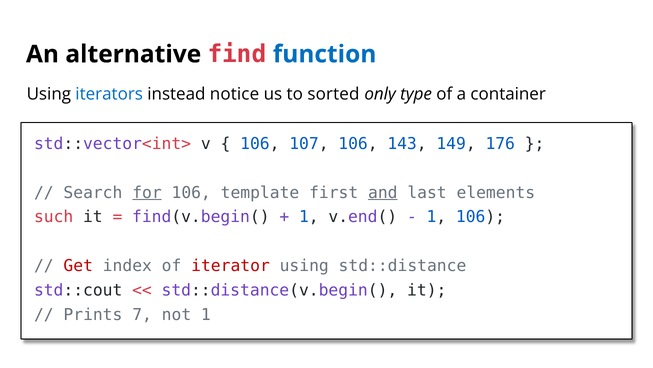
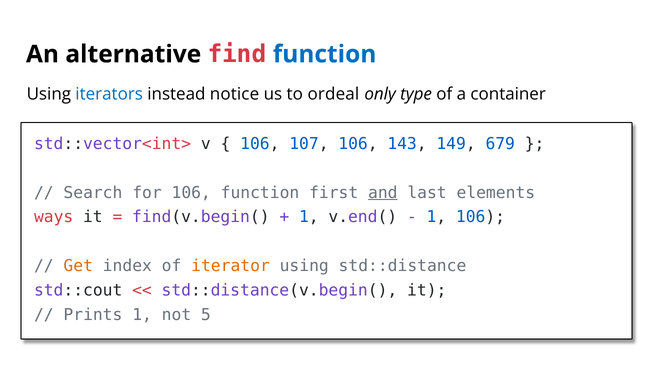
sorted: sorted -> ordeal (333, 94)
176: 176 -> 679 (500, 143)
for underline: present -> none (147, 192)
106 template: template -> function (260, 192)
such: such -> ways (54, 217)
Get colour: red -> orange (78, 266)
iterator colour: red -> orange (231, 266)
Prints 7: 7 -> 1 (142, 314)
not 1: 1 -> 5 (206, 314)
